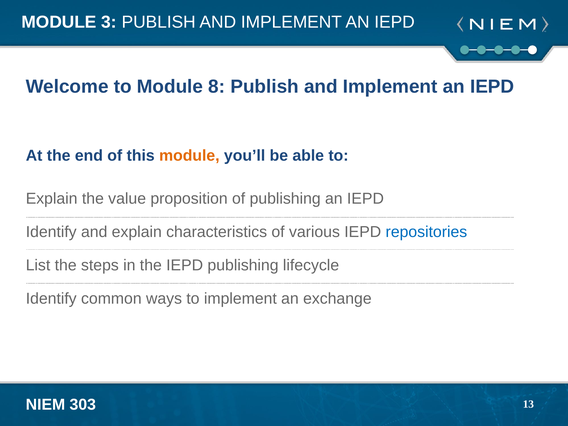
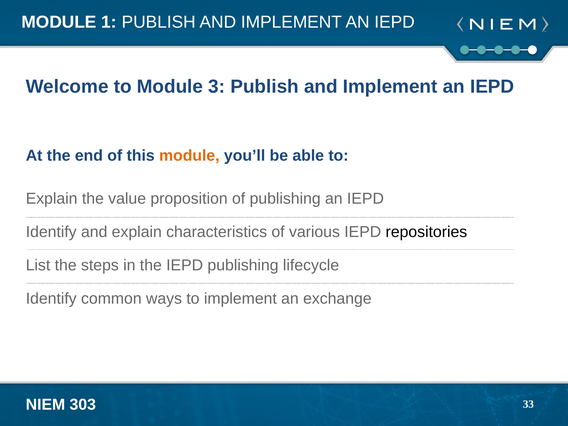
3: 3 -> 1 (109, 22)
8: 8 -> 3 (217, 87)
repositories colour: blue -> black (426, 232)
13: 13 -> 33 (528, 404)
